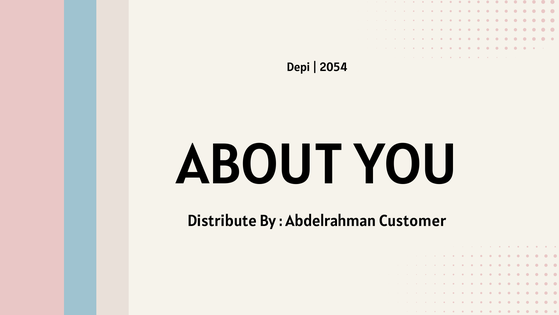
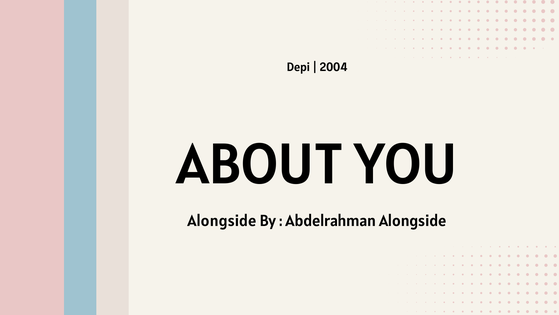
2054: 2054 -> 2004 (334, 67)
Distribute: Distribute -> Alongside (222, 221)
Abdelrahman Customer: Customer -> Alongside (413, 221)
